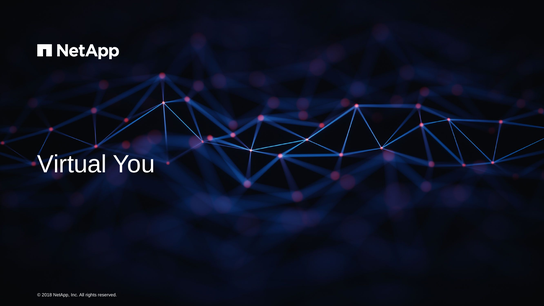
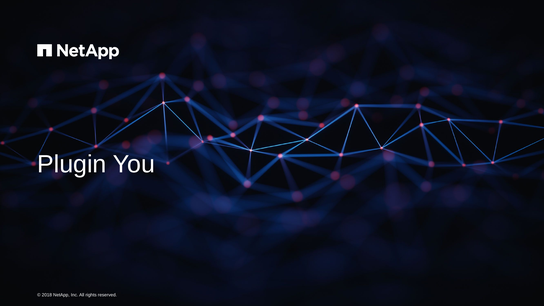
Virtual: Virtual -> Plugin (72, 164)
